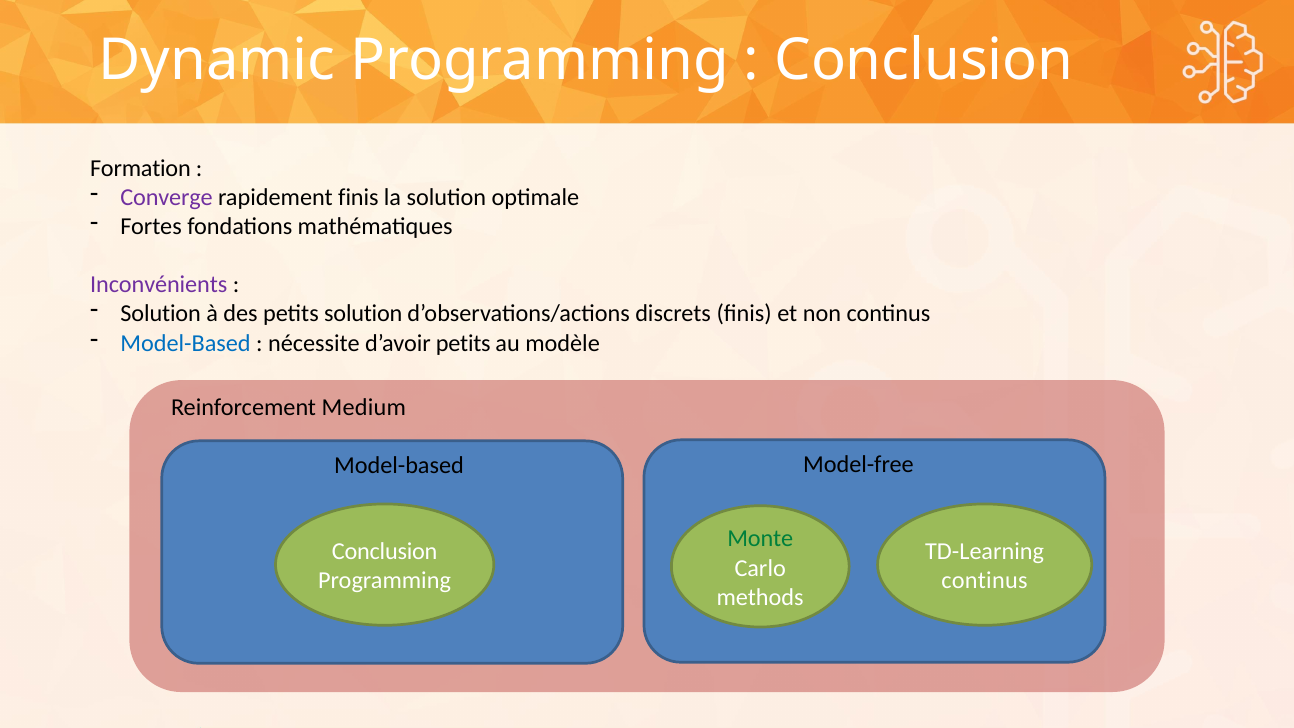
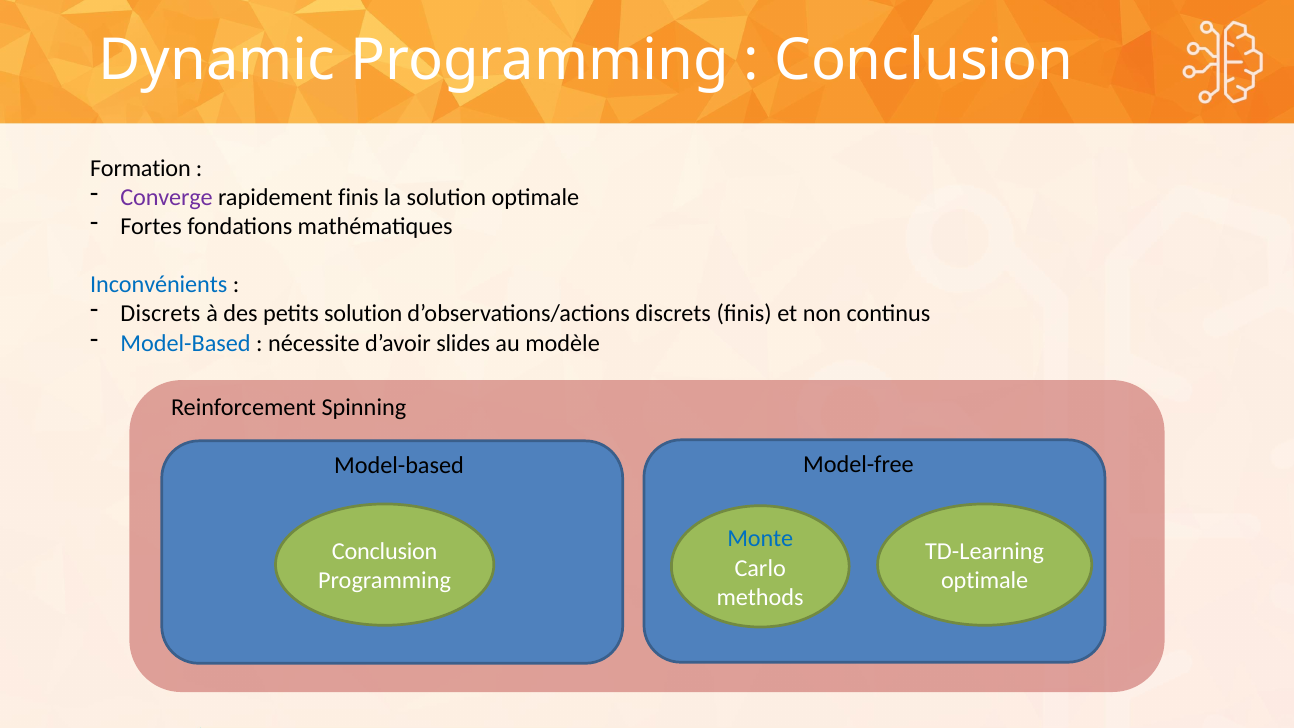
Inconvénients colour: purple -> blue (159, 285)
Solution: Solution -> Discrets (160, 314)
d’avoir petits: petits -> slides (463, 343)
Medium: Medium -> Spinning (364, 408)
Monte colour: green -> blue (760, 539)
continus: continus -> optimale (985, 581)
